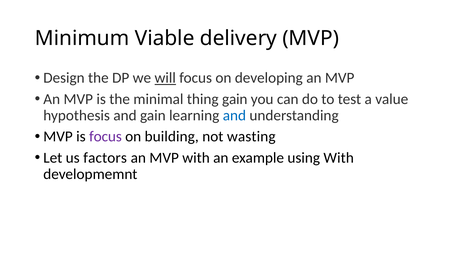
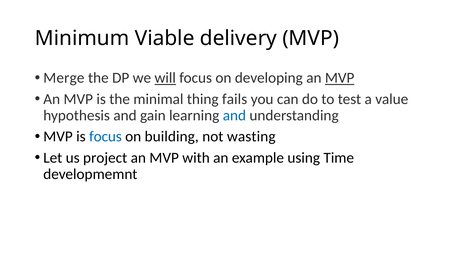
Design: Design -> Merge (64, 78)
MVP underline: none -> present (340, 78)
thing gain: gain -> fails (235, 99)
focus colour: purple -> blue (105, 137)
factors: factors -> project (105, 158)
using With: With -> Time (339, 158)
